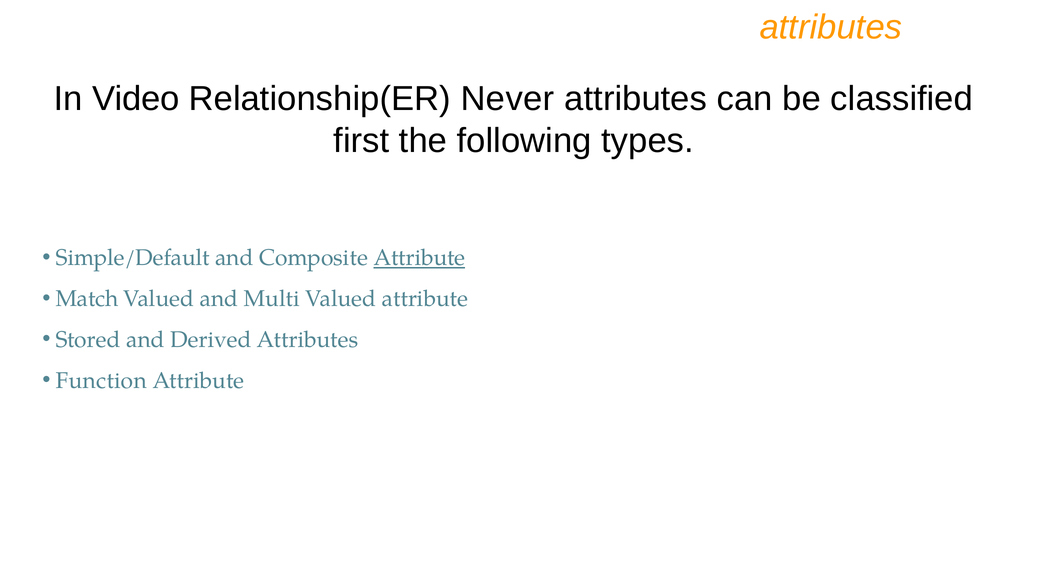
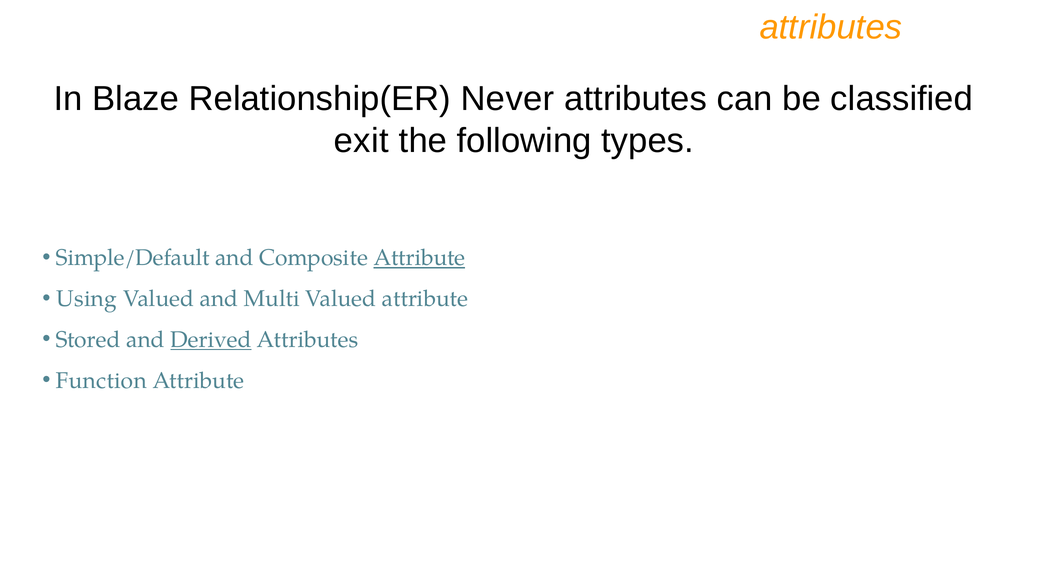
Video: Video -> Blaze (136, 99)
first: first -> exit (361, 141)
Match: Match -> Using (87, 299)
Derived underline: none -> present (211, 340)
